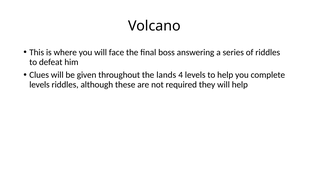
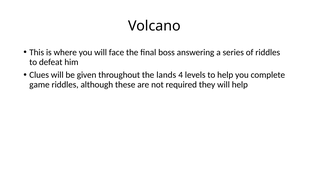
levels: levels -> game (39, 85)
